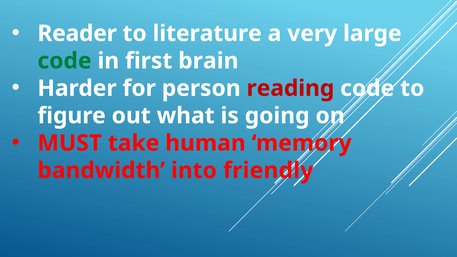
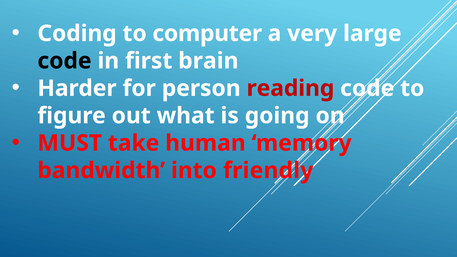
Reader: Reader -> Coding (77, 33)
literature: literature -> computer (207, 33)
code colour: green -> black (64, 61)
